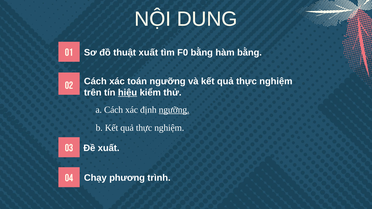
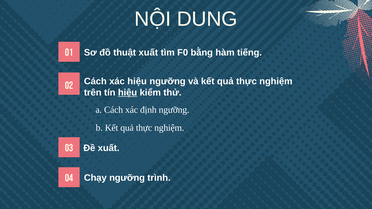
hàm bằng: bằng -> tiếng (250, 53)
xác toán: toán -> hiệu (137, 81)
ngưỡng underline: present -> none (174, 110)
Chạy phương: phương -> ngưỡng (127, 178)
